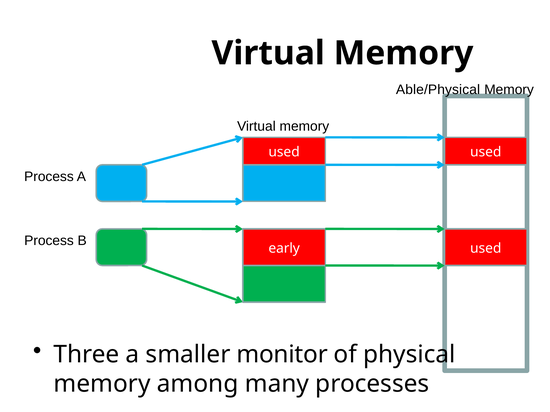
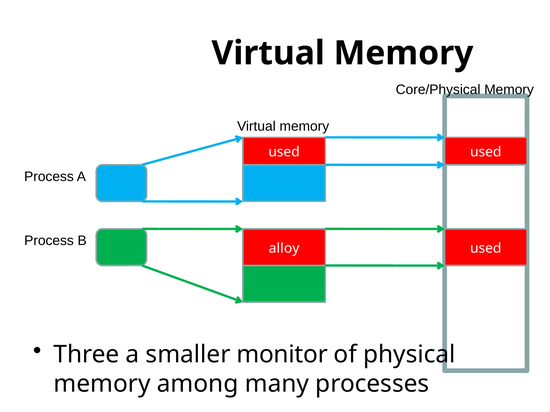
Able/Physical: Able/Physical -> Core/Physical (438, 90)
early: early -> alloy (284, 248)
